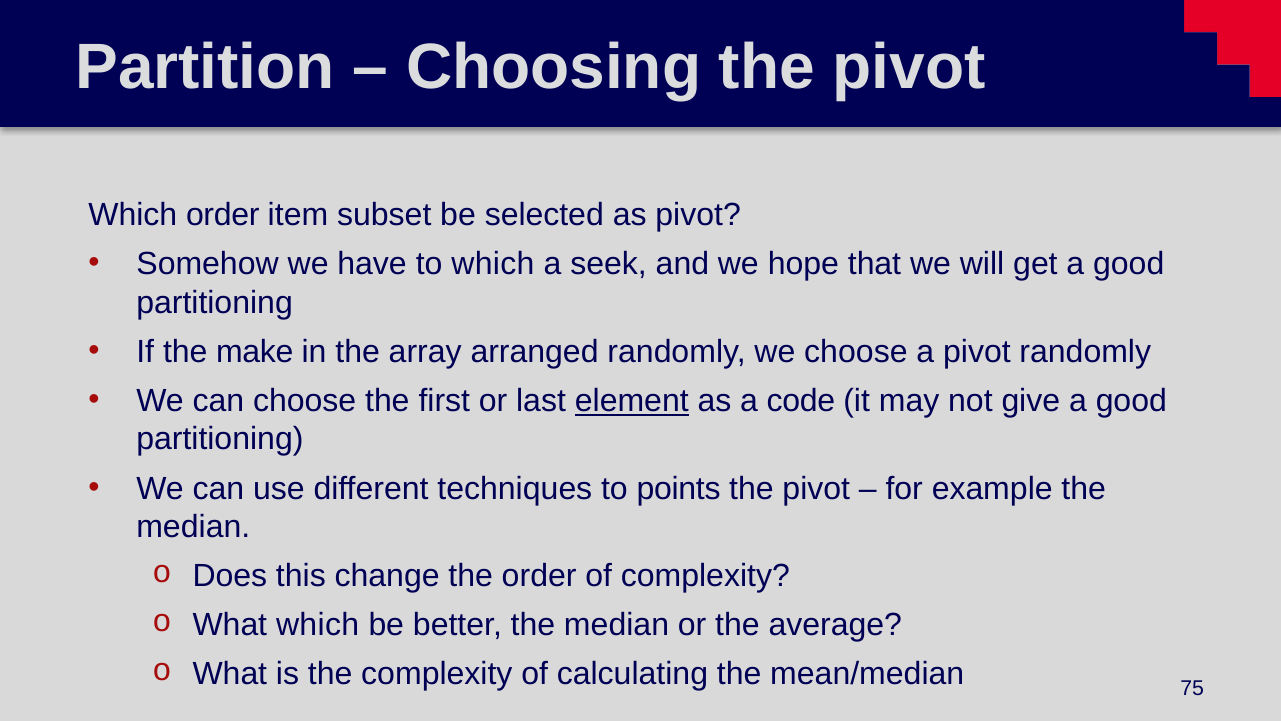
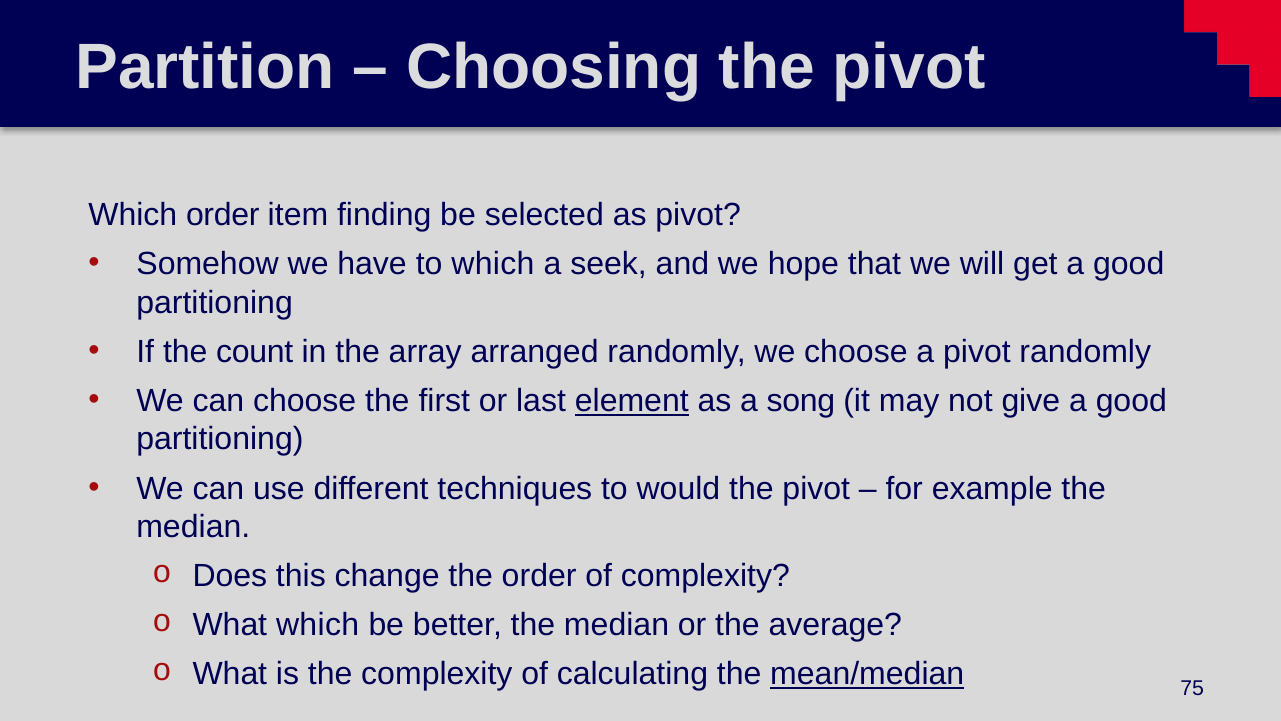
subset: subset -> finding (384, 215)
make: make -> count (255, 351)
code: code -> song (801, 401)
points: points -> would (678, 488)
mean/median underline: none -> present (867, 674)
